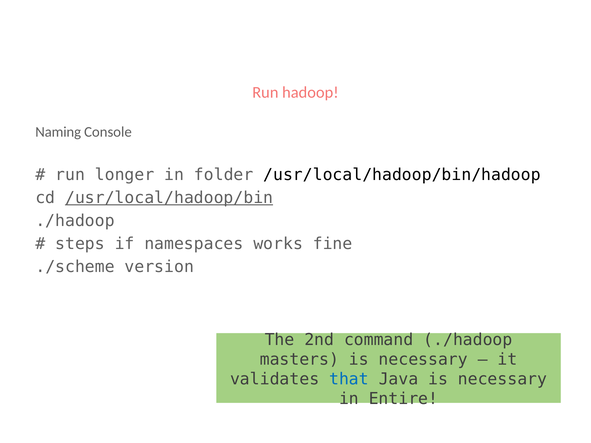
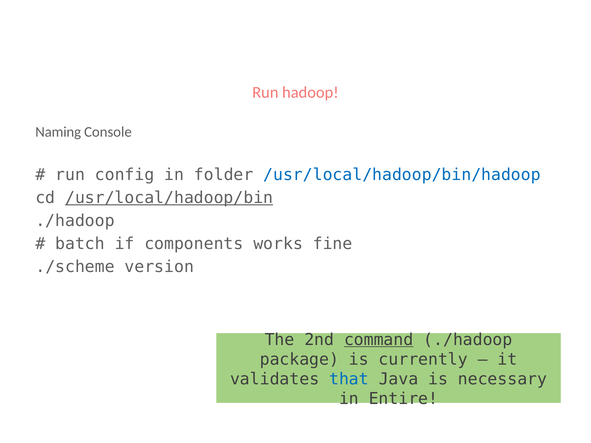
longer: longer -> config (125, 175)
/usr/local/hadoop/bin/hadoop colour: black -> blue (402, 175)
steps: steps -> batch (80, 244)
namespaces: namespaces -> components (194, 244)
command underline: none -> present (379, 340)
masters: masters -> package (299, 360)
necessary: necessary -> currently (423, 360)
